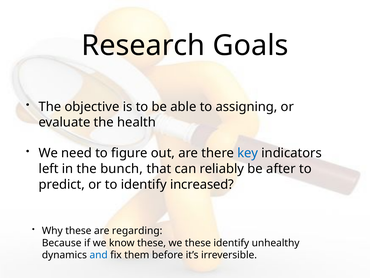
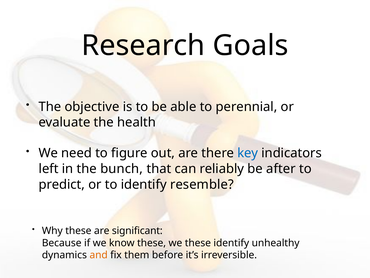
assigning: assigning -> perennial (247, 107)
increased: increased -> resemble (202, 184)
regarding: regarding -> significant (137, 230)
and colour: blue -> orange (99, 255)
